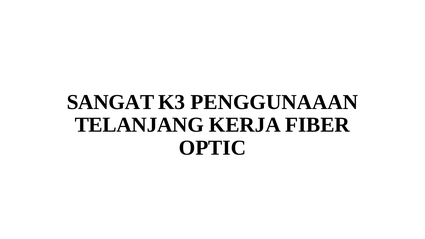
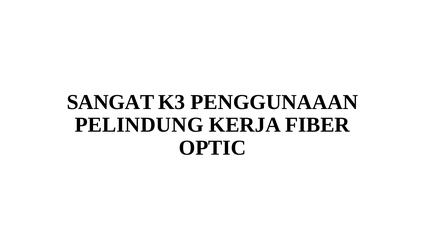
TELANJANG: TELANJANG -> PELINDUNG (139, 125)
